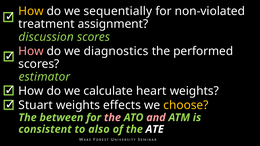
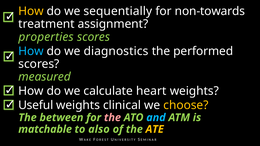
non-violated: non-violated -> non-towards (210, 11)
discussion: discussion -> properties (46, 37)
How colour: pink -> light blue (31, 51)
estimator: estimator -> measured (45, 77)
Stuart: Stuart -> Useful (36, 105)
effects: effects -> clinical (122, 105)
and colour: pink -> light blue (156, 118)
consistent: consistent -> matchable (45, 129)
ATE colour: white -> yellow (155, 129)
